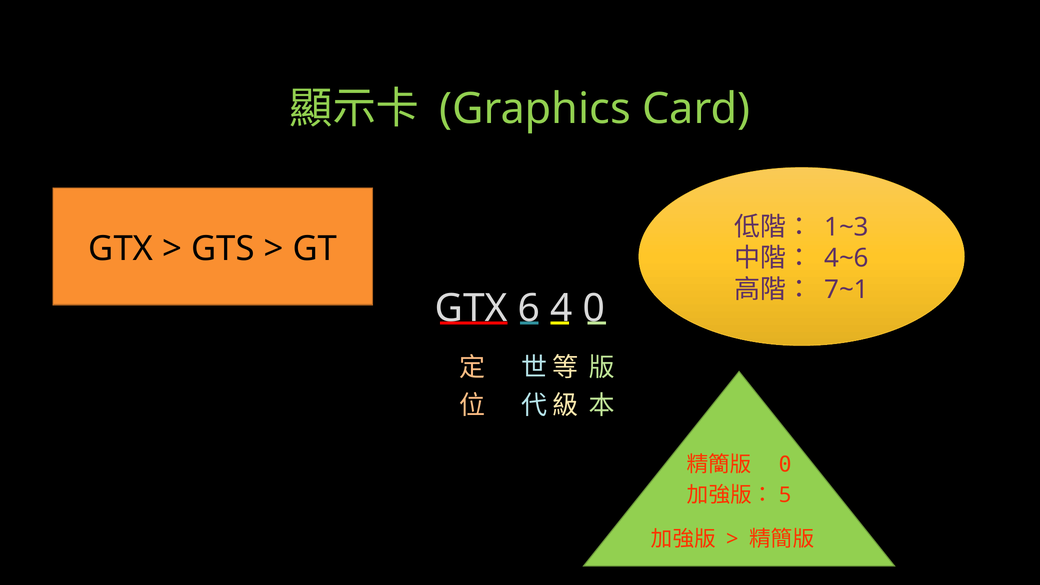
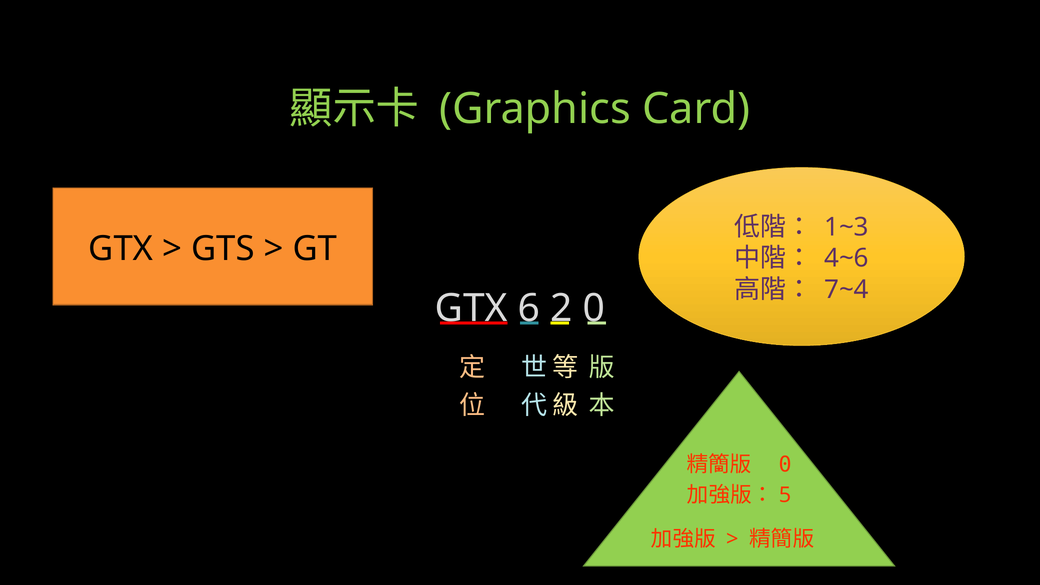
7~1: 7~1 -> 7~4 (847, 290)
4: 4 -> 2 (561, 309)
